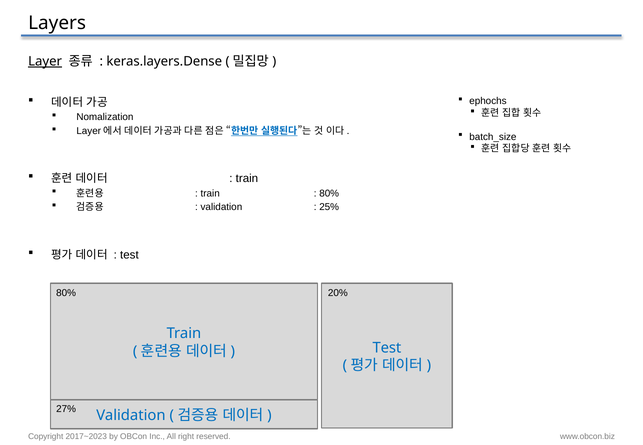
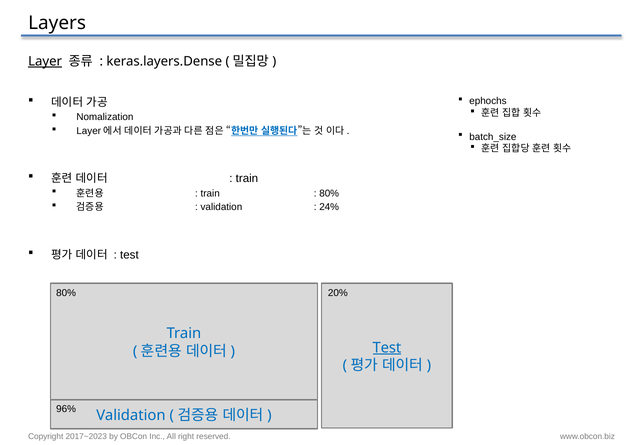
25%: 25% -> 24% (329, 207)
Test underline: none -> present (387, 348)
27%: 27% -> 96% (66, 409)
